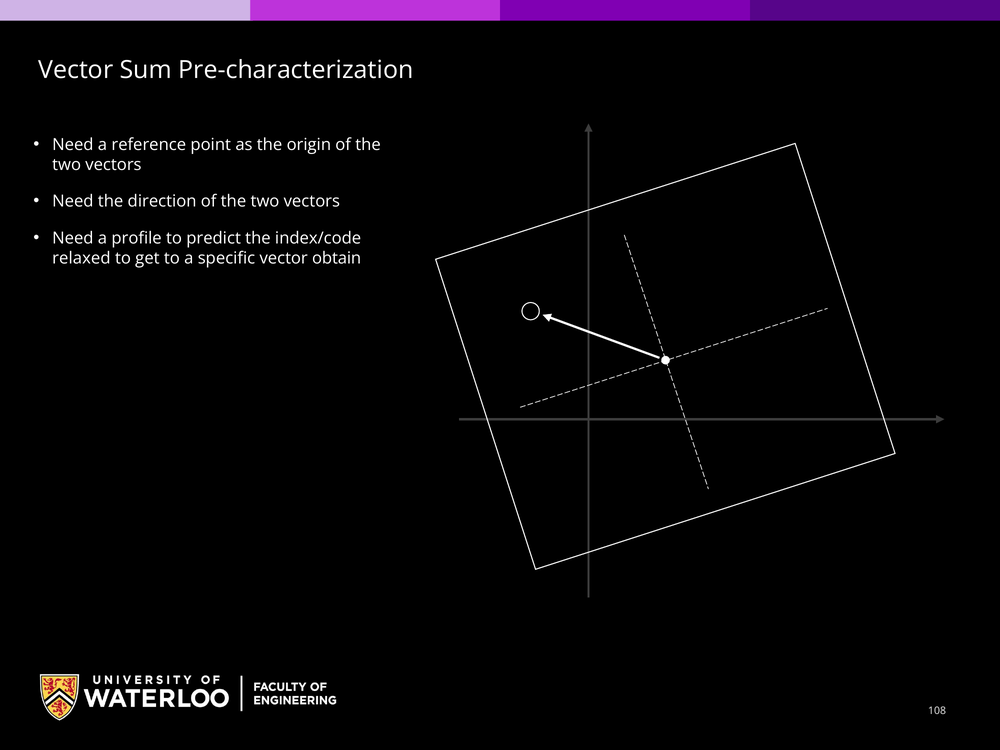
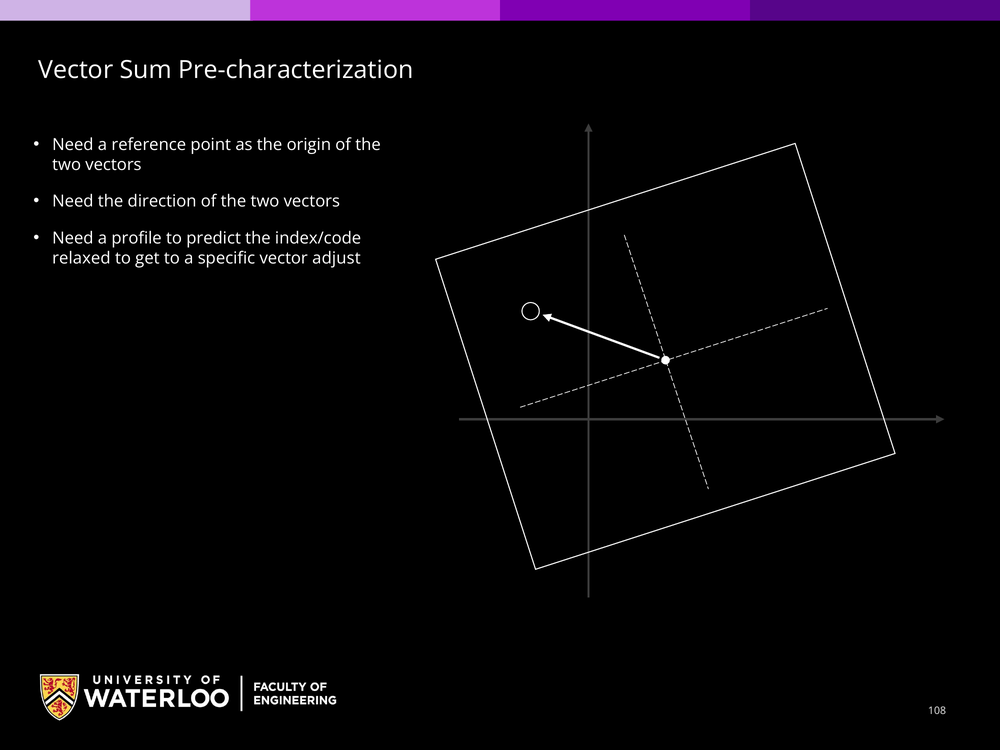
obtain: obtain -> adjust (336, 258)
